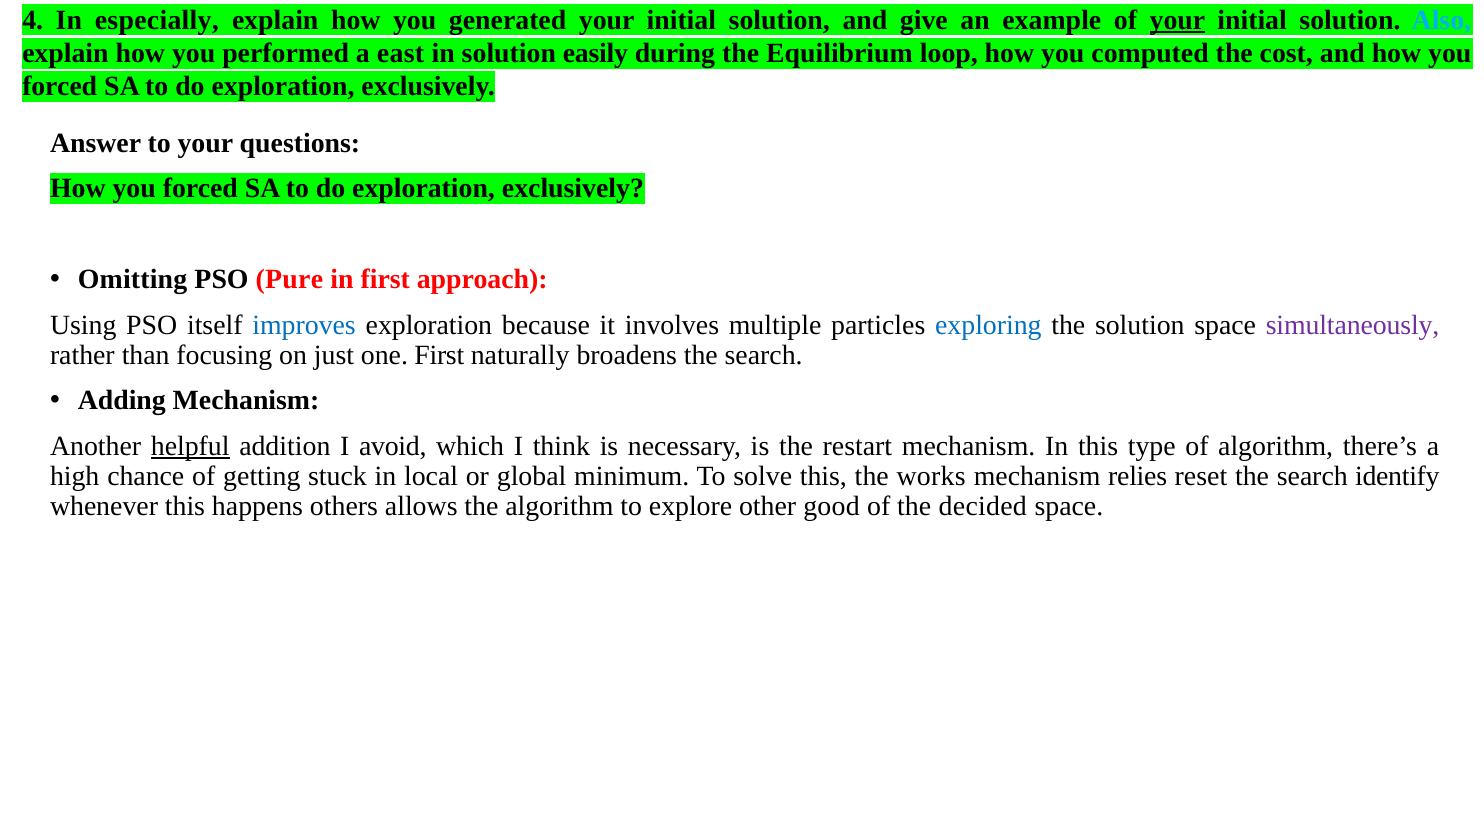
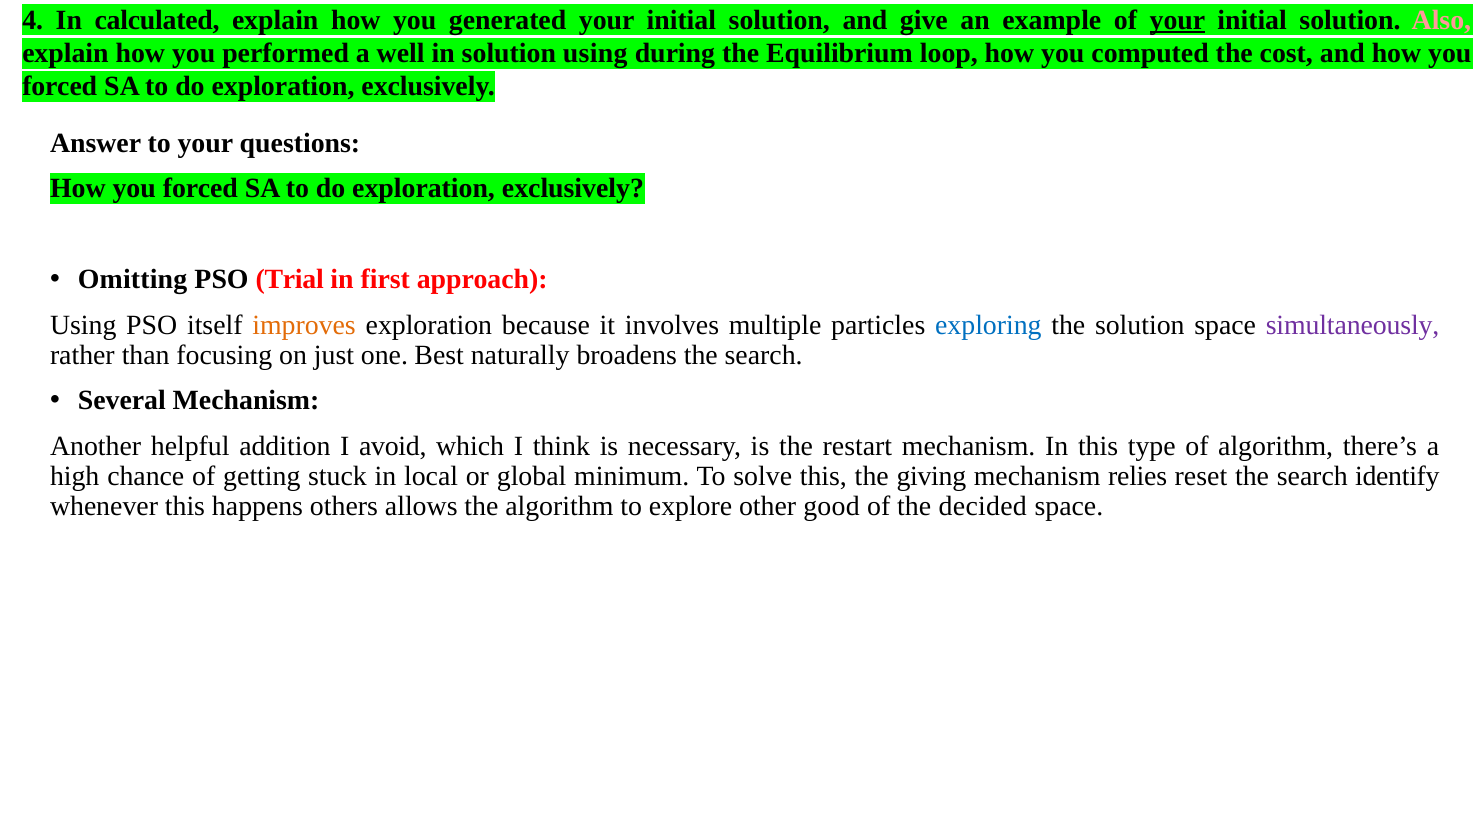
especially: especially -> calculated (157, 20)
Also colour: light blue -> pink (1441, 20)
east: east -> well (401, 53)
solution easily: easily -> using (595, 53)
Pure: Pure -> Trial (290, 279)
improves colour: blue -> orange (304, 325)
one First: First -> Best (439, 355)
Adding: Adding -> Several (122, 401)
helpful underline: present -> none (190, 446)
works: works -> giving (931, 476)
